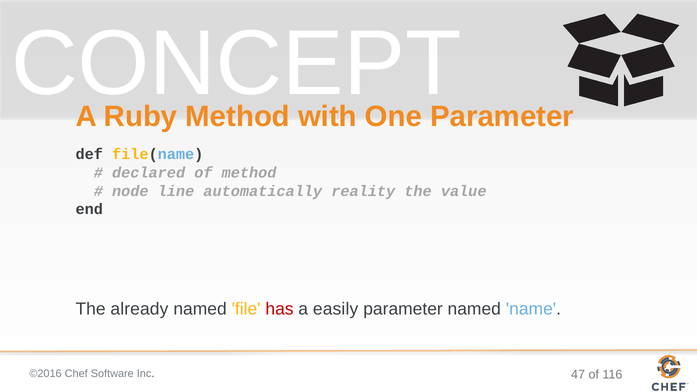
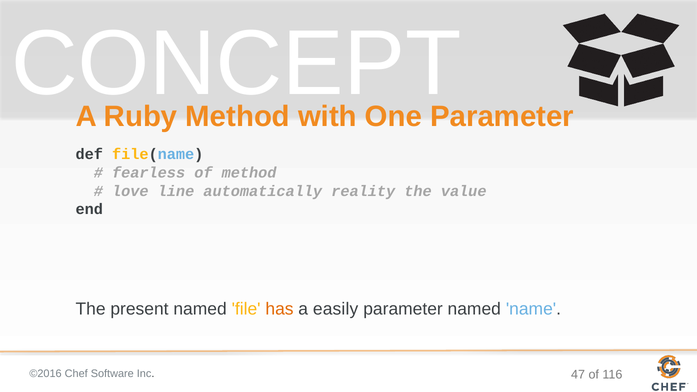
declared: declared -> fearless (149, 173)
node: node -> love (130, 191)
already: already -> present (139, 309)
has colour: red -> orange (280, 309)
